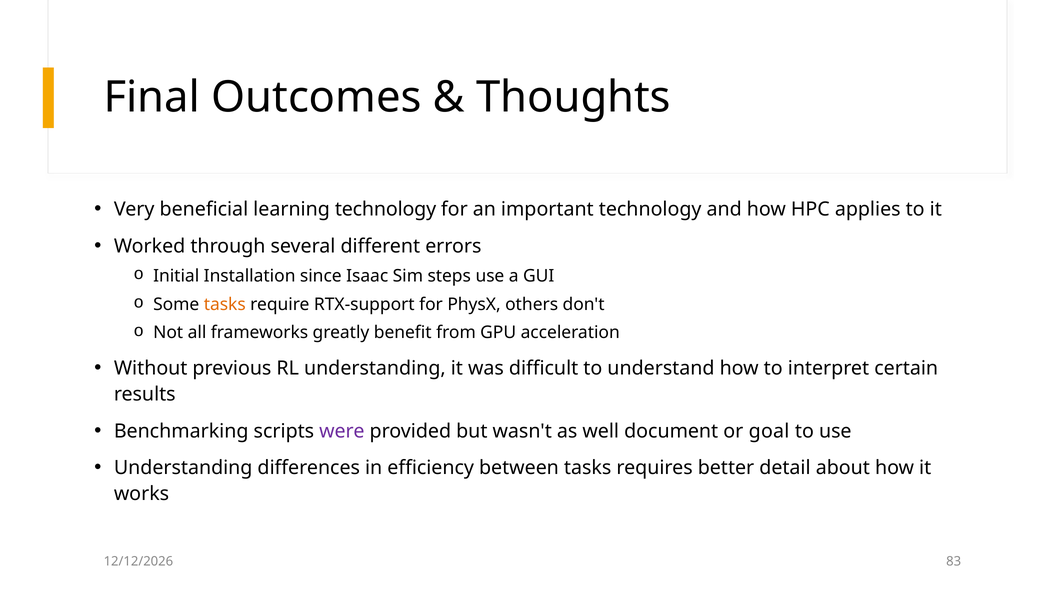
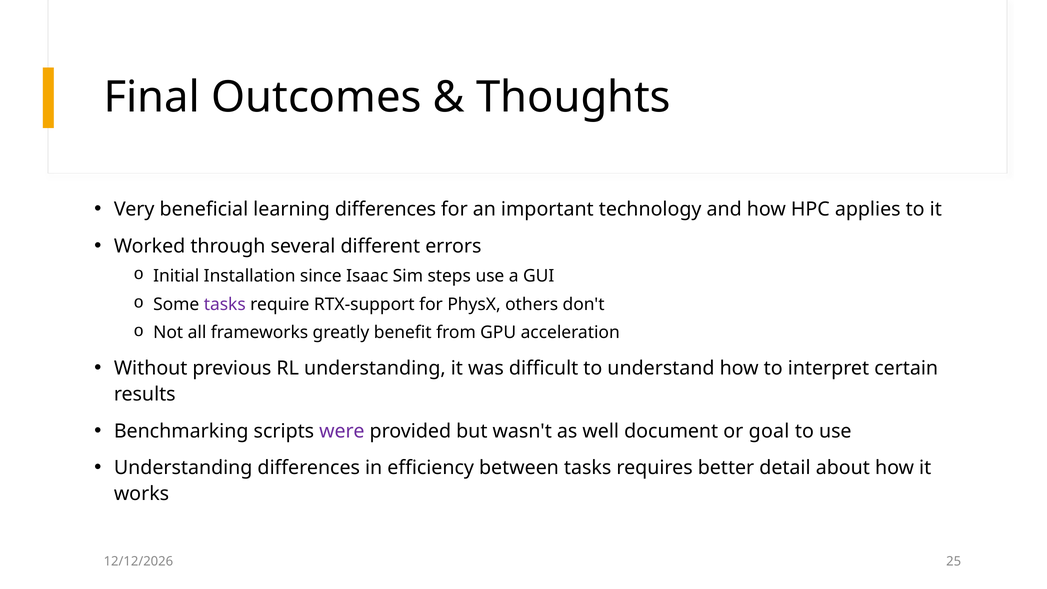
learning technology: technology -> differences (386, 209)
tasks colour: orange -> purple (225, 304)
83: 83 -> 25 (954, 561)
